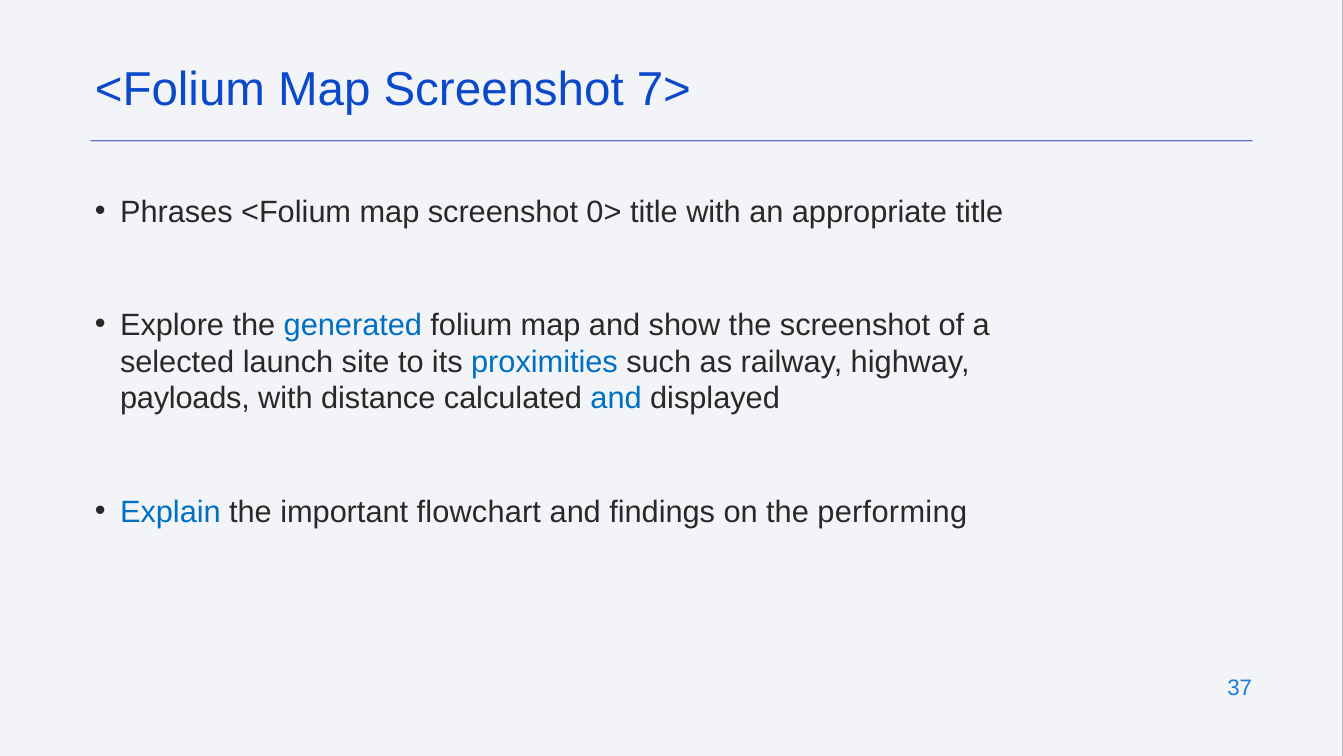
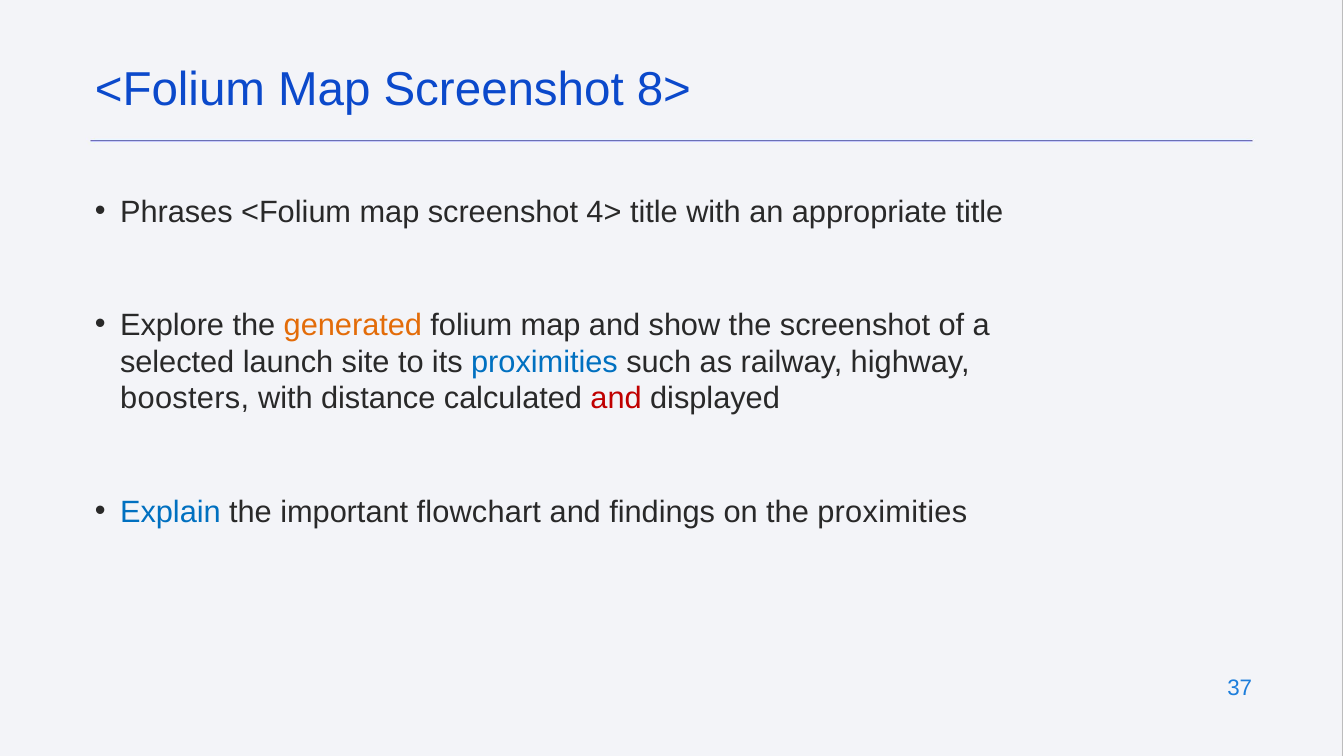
7>: 7> -> 8> (664, 90)
0>: 0> -> 4> (604, 212)
generated colour: blue -> orange (353, 325)
payloads: payloads -> boosters (185, 399)
and colour: blue -> red (616, 399)
the performing: performing -> proximities (892, 511)
